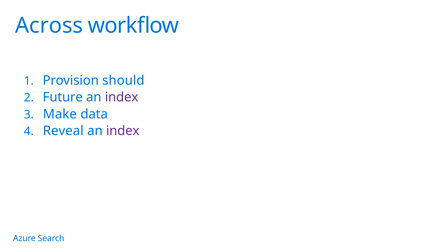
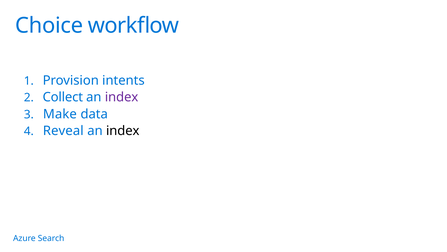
Across: Across -> Choice (49, 26)
should: should -> intents (123, 80)
Future: Future -> Collect (63, 97)
index colour: purple -> black (123, 131)
